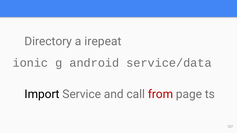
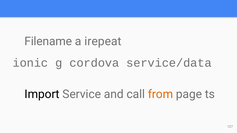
Directory: Directory -> Filename (48, 41)
android: android -> cordova (94, 63)
from colour: red -> orange (160, 94)
